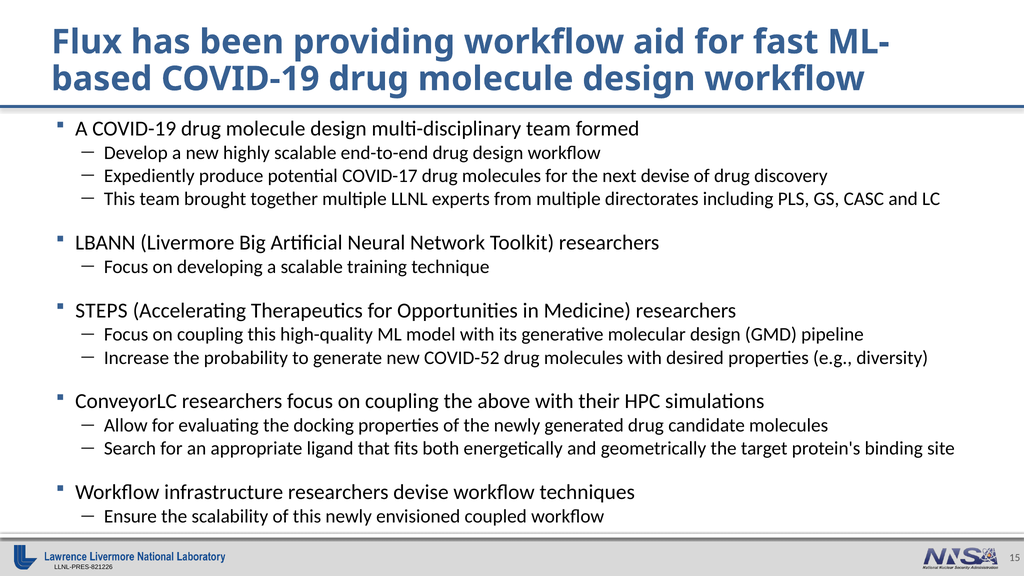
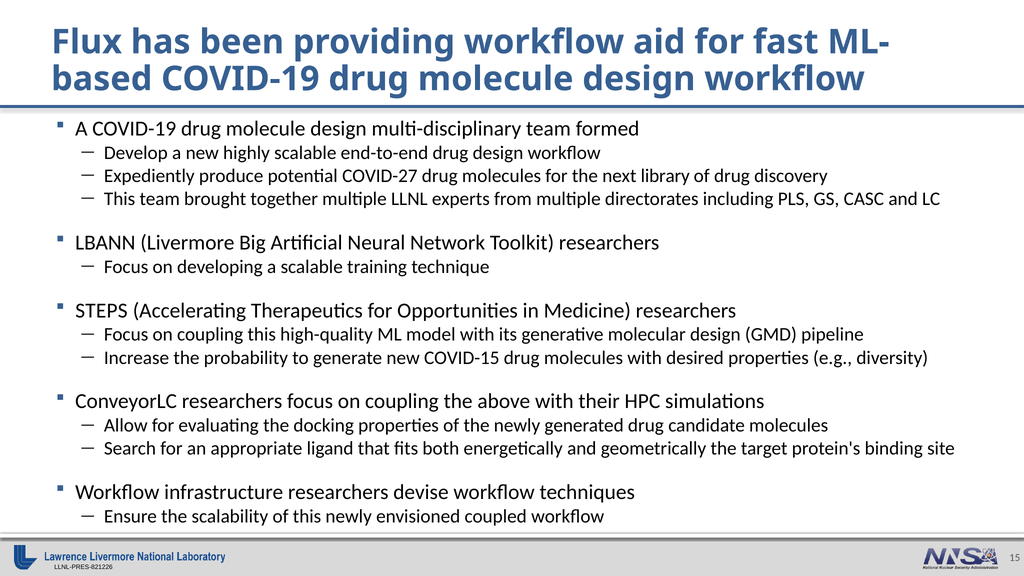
COVID-17: COVID-17 -> COVID-27 (380, 176)
next devise: devise -> library (665, 176)
COVID-52: COVID-52 -> COVID-15 (462, 358)
